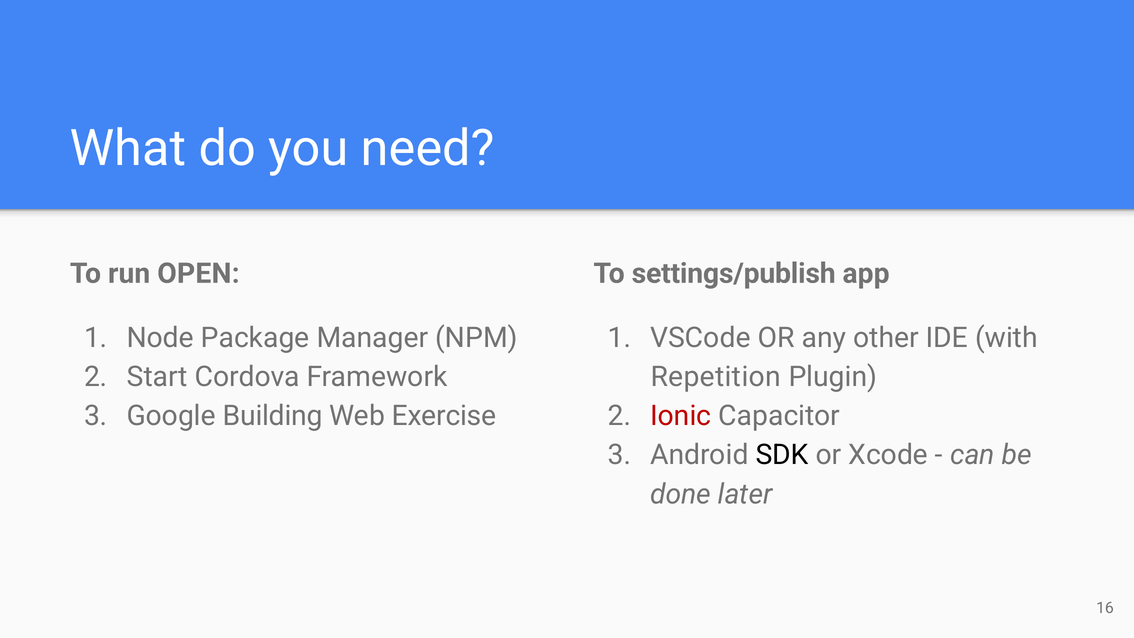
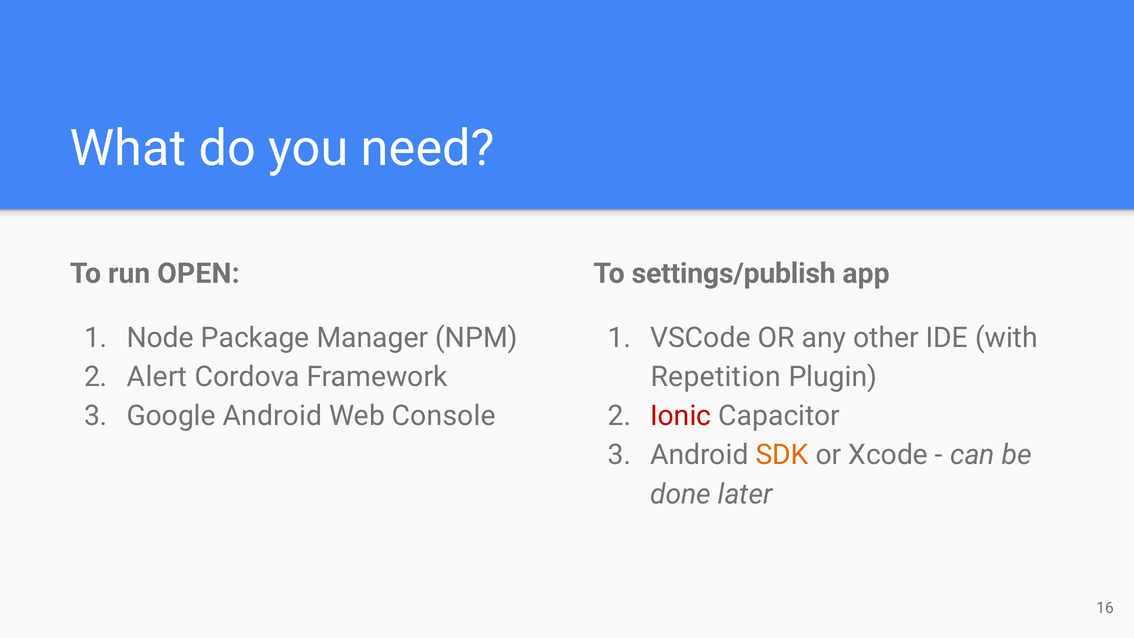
Start: Start -> Alert (157, 377)
Google Building: Building -> Android (273, 416)
Exercise: Exercise -> Console (444, 416)
SDK colour: black -> orange (782, 455)
